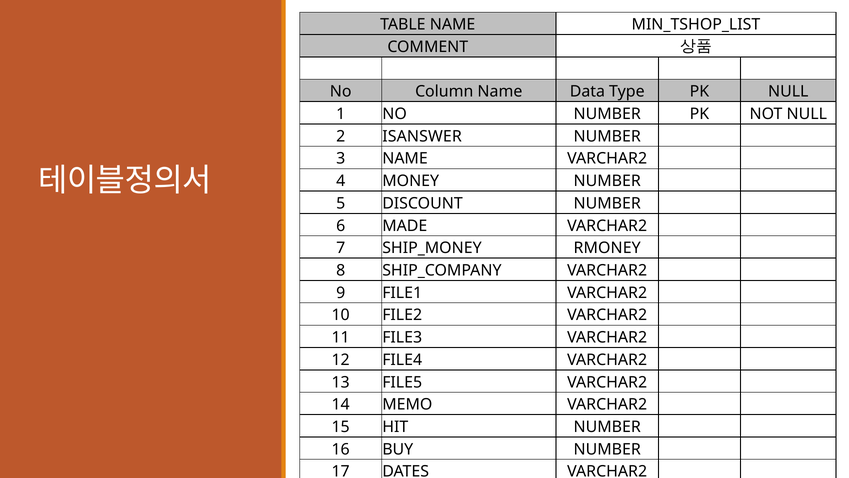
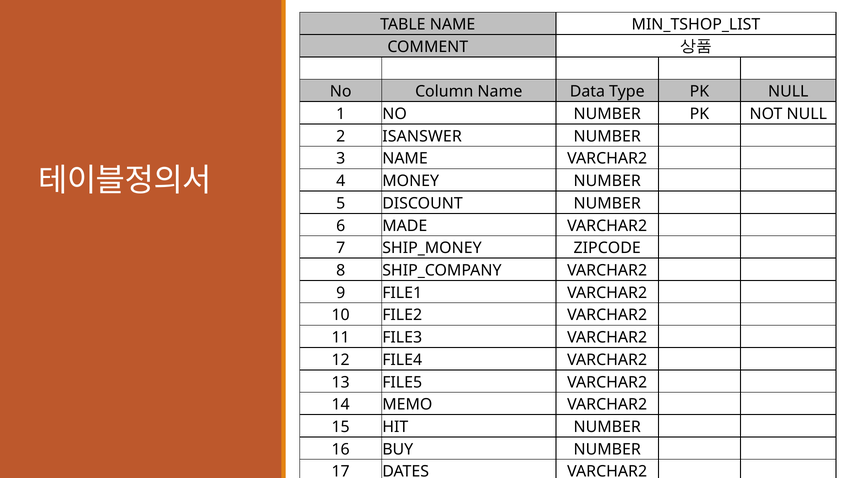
RMONEY: RMONEY -> ZIPCODE (607, 248)
